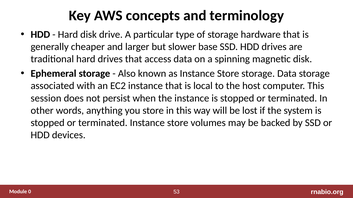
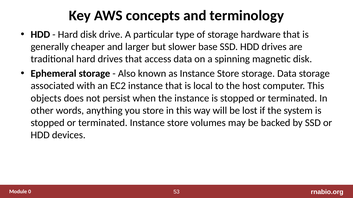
session: session -> objects (46, 98)
